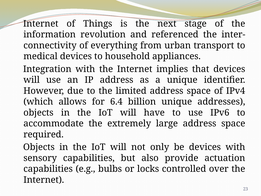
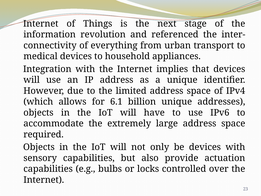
6.4: 6.4 -> 6.1 (116, 102)
